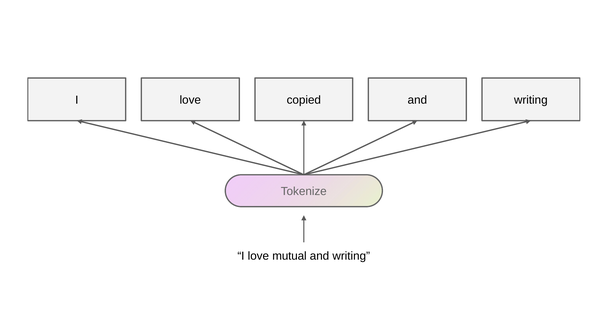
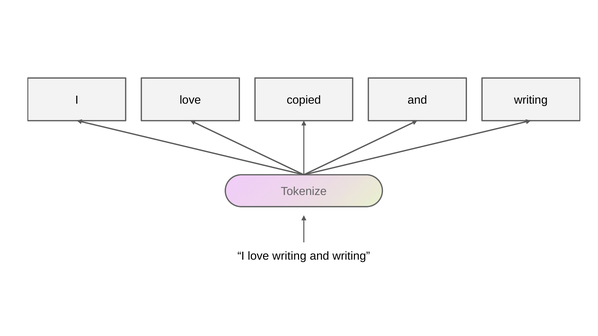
love mutual: mutual -> writing (289, 256)
